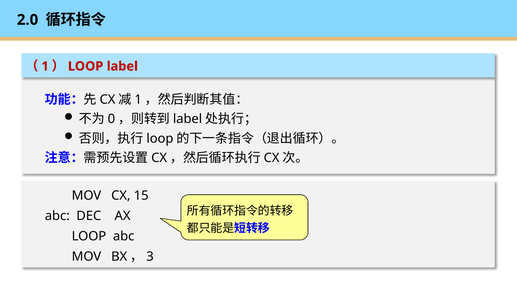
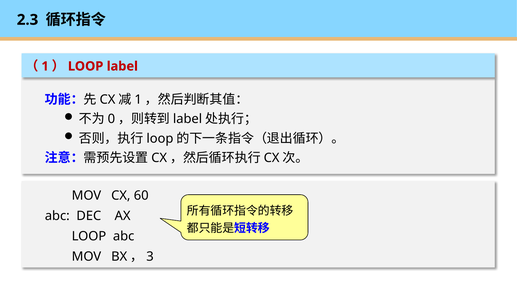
2.0: 2.0 -> 2.3 (28, 20)
15: 15 -> 60 (141, 195)
